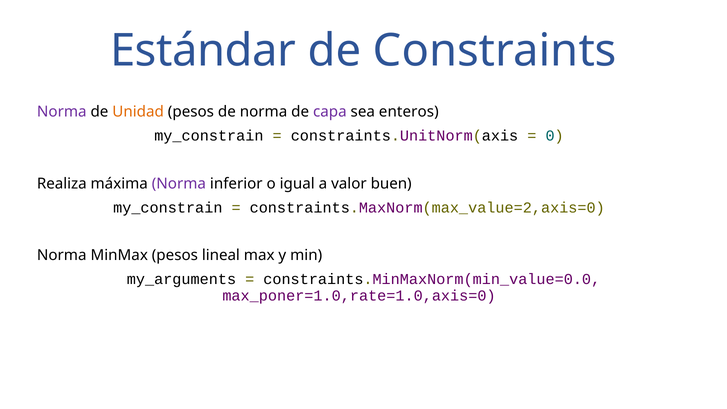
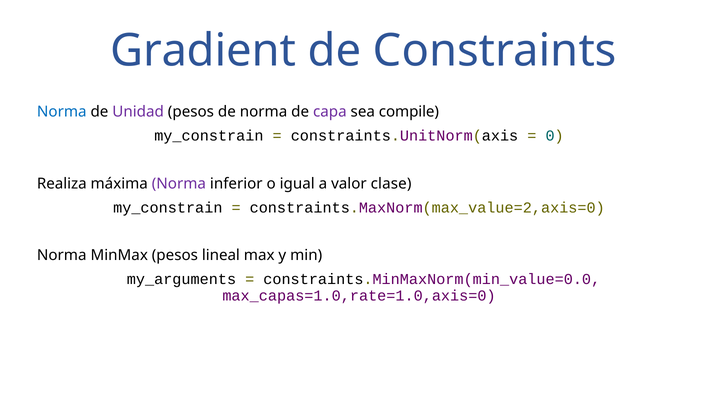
Estándar: Estándar -> Gradient (203, 51)
Norma colour: purple -> blue (62, 112)
Unidad colour: orange -> purple (138, 112)
enteros: enteros -> compile (409, 112)
buen: buen -> clase (391, 184)
max_poner=1.0,rate=1.0,axis=0: max_poner=1.0,rate=1.0,axis=0 -> max_capas=1.0,rate=1.0,axis=0 (359, 296)
